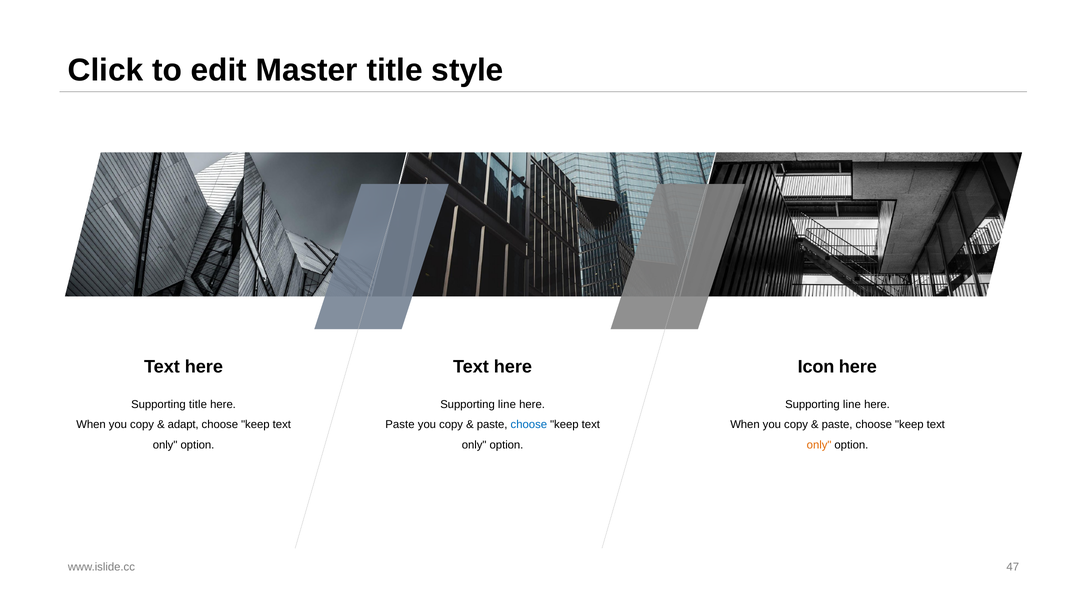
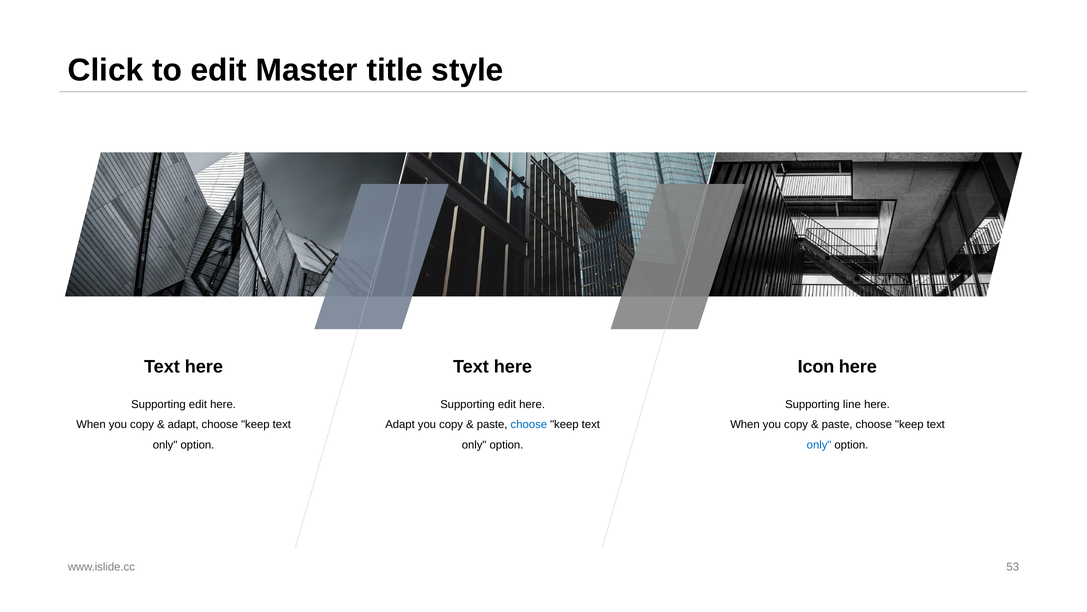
title: title -> edit (198, 404)
line: line -> edit (507, 404)
Paste: Paste -> Adapt (400, 424)
only colour: orange -> blue (819, 444)
47: 47 -> 53 (1013, 566)
